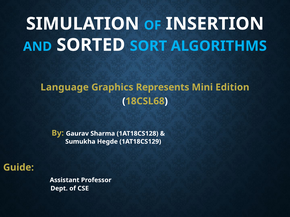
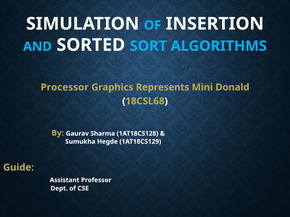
Language: Language -> Processor (65, 87)
Edition: Edition -> Donald (232, 87)
